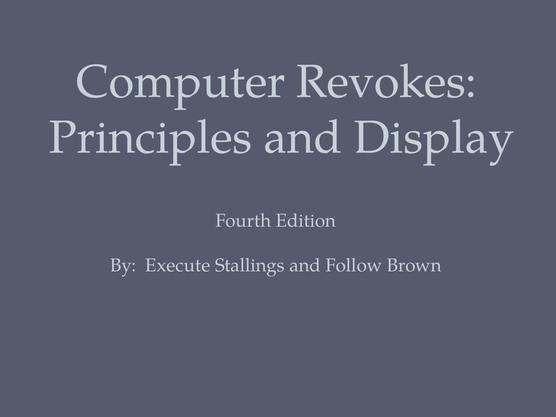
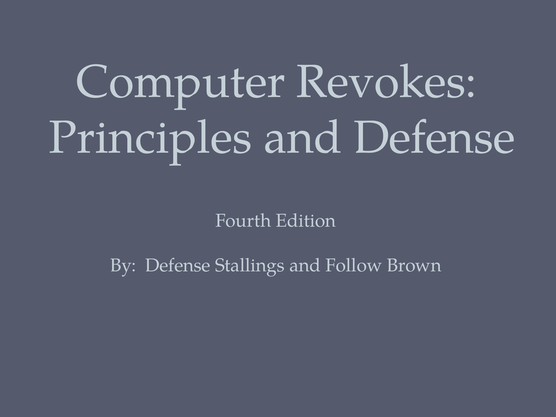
and Display: Display -> Defense (434, 138)
By Execute: Execute -> Defense (178, 265)
